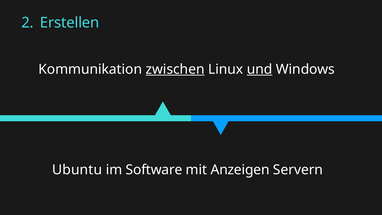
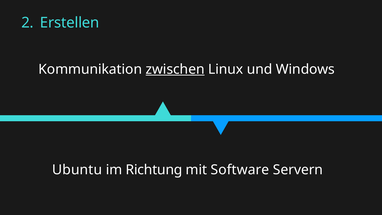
und underline: present -> none (260, 69)
Software: Software -> Richtung (154, 170)
Anzeigen: Anzeigen -> Software (240, 170)
